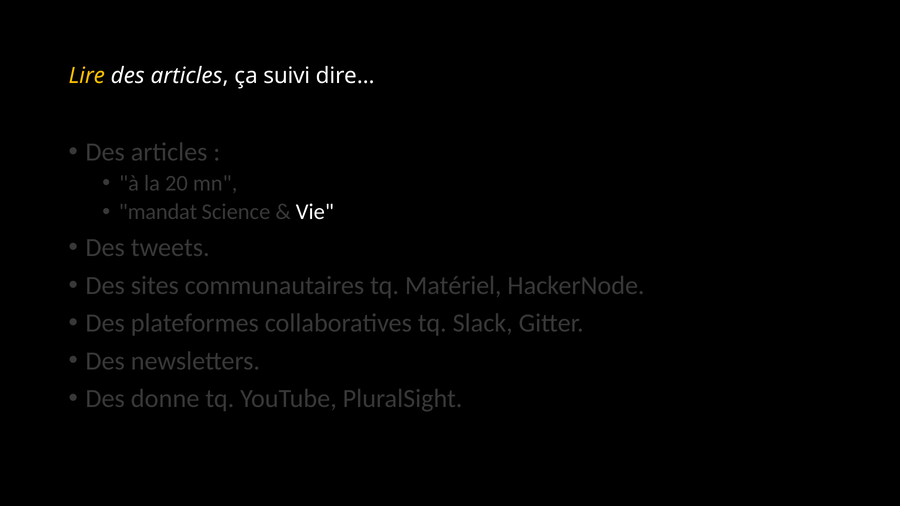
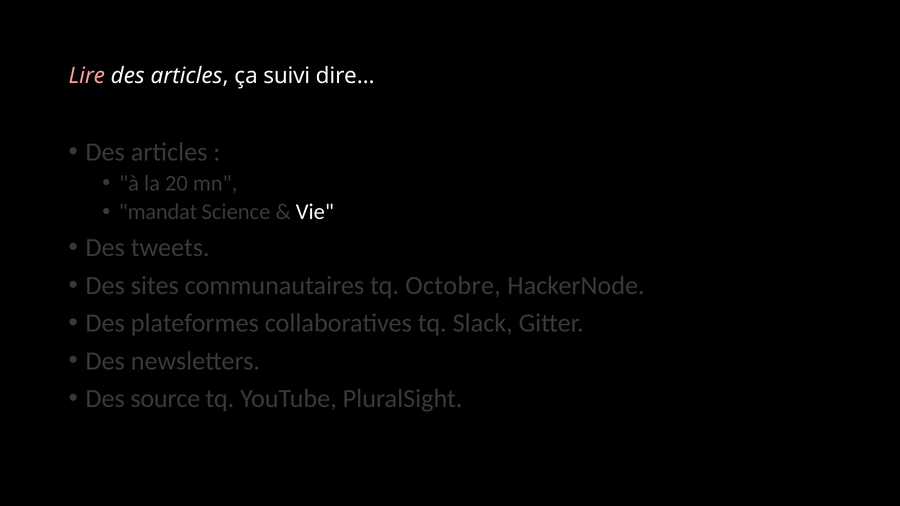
Lire colour: yellow -> pink (87, 76)
Matériel: Matériel -> Octobre (453, 286)
donne: donne -> source (165, 399)
